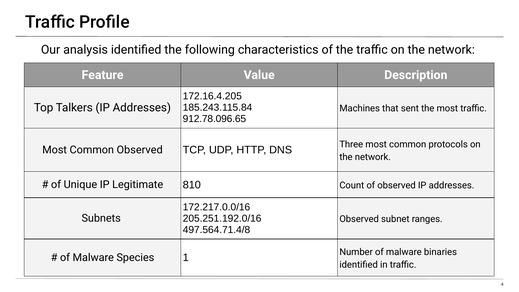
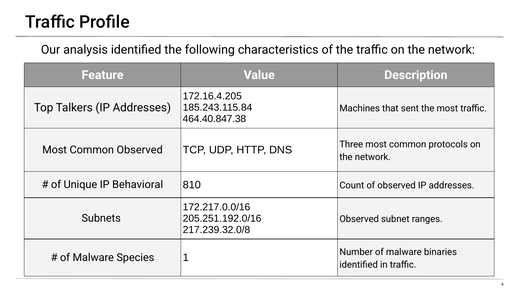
912.78.096.65: 912.78.096.65 -> 464.40.847.38 (214, 119)
Legitimate: Legitimate -> Behavioral (138, 185)
497.564.71.4/8: 497.564.71.4/8 -> 217.239.32.0/8 (216, 230)
